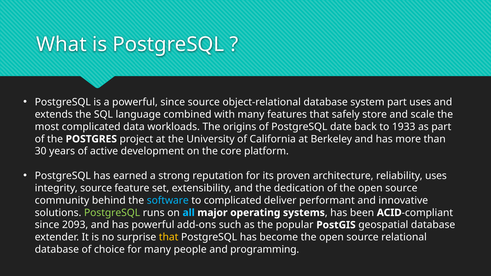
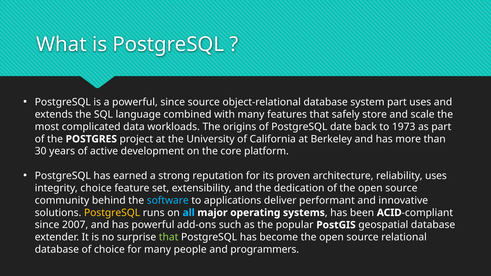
1933: 1933 -> 1973 (404, 127)
integrity source: source -> choice (96, 188)
to complicated: complicated -> applications (233, 201)
PostgreSQL colour: light green -> yellow (112, 213)
2093: 2093 -> 2007 (75, 225)
that colour: yellow -> light green (169, 237)
programming: programming -> programmers (265, 250)
